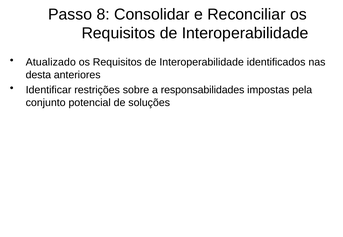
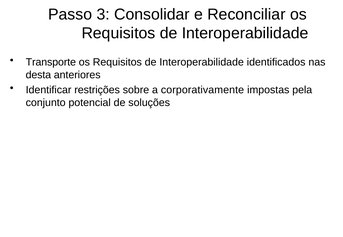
8: 8 -> 3 (103, 14)
Atualizado: Atualizado -> Transporte (51, 62)
responsabilidades: responsabilidades -> corporativamente (202, 90)
